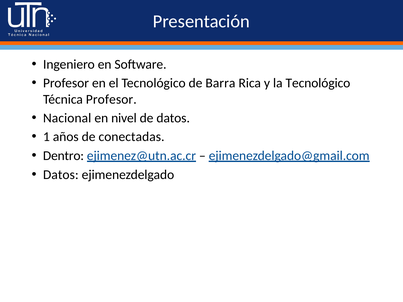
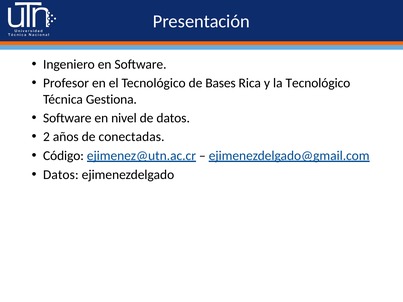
Barra: Barra -> Bases (221, 83)
Técnica Profesor: Profesor -> Gestiona (111, 99)
Nacional: Nacional -> Software (67, 118)
1: 1 -> 2 (46, 137)
Dentro: Dentro -> Código (63, 156)
